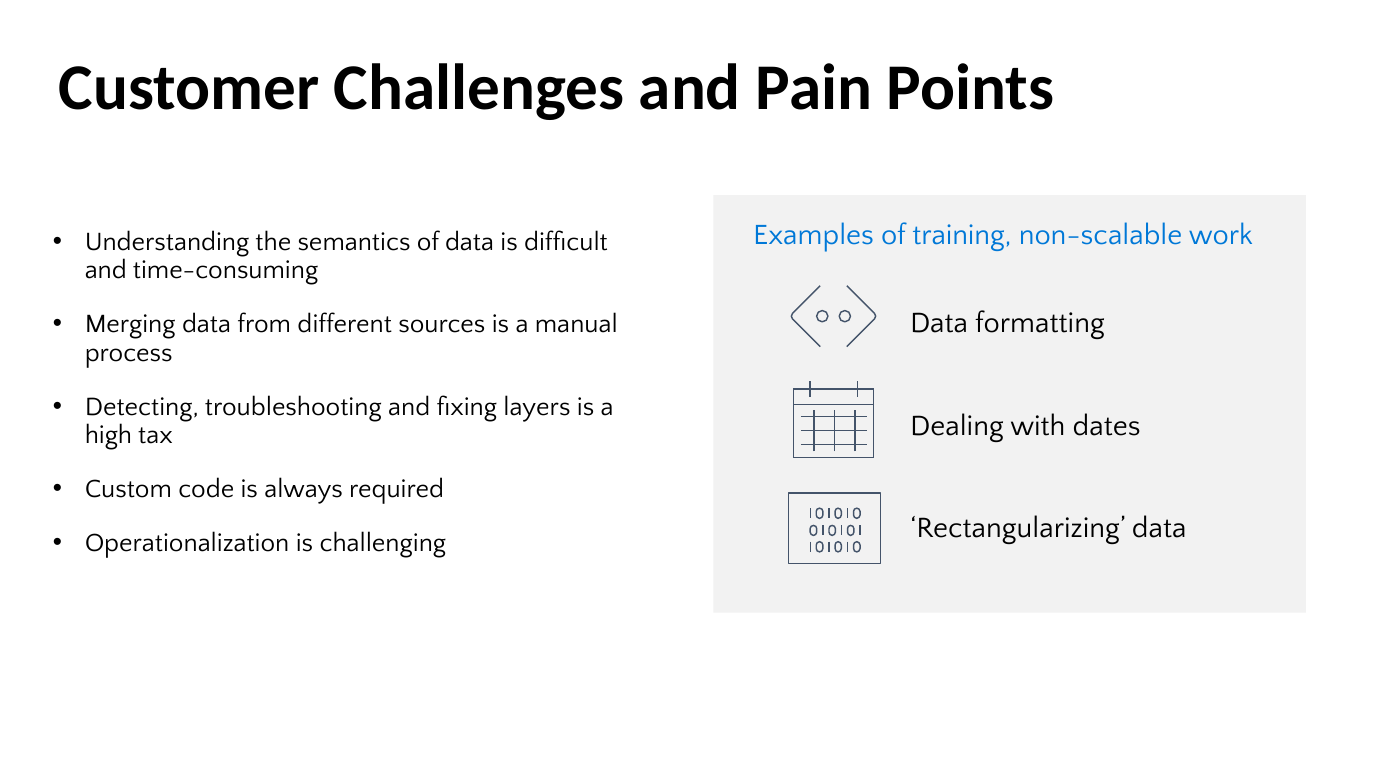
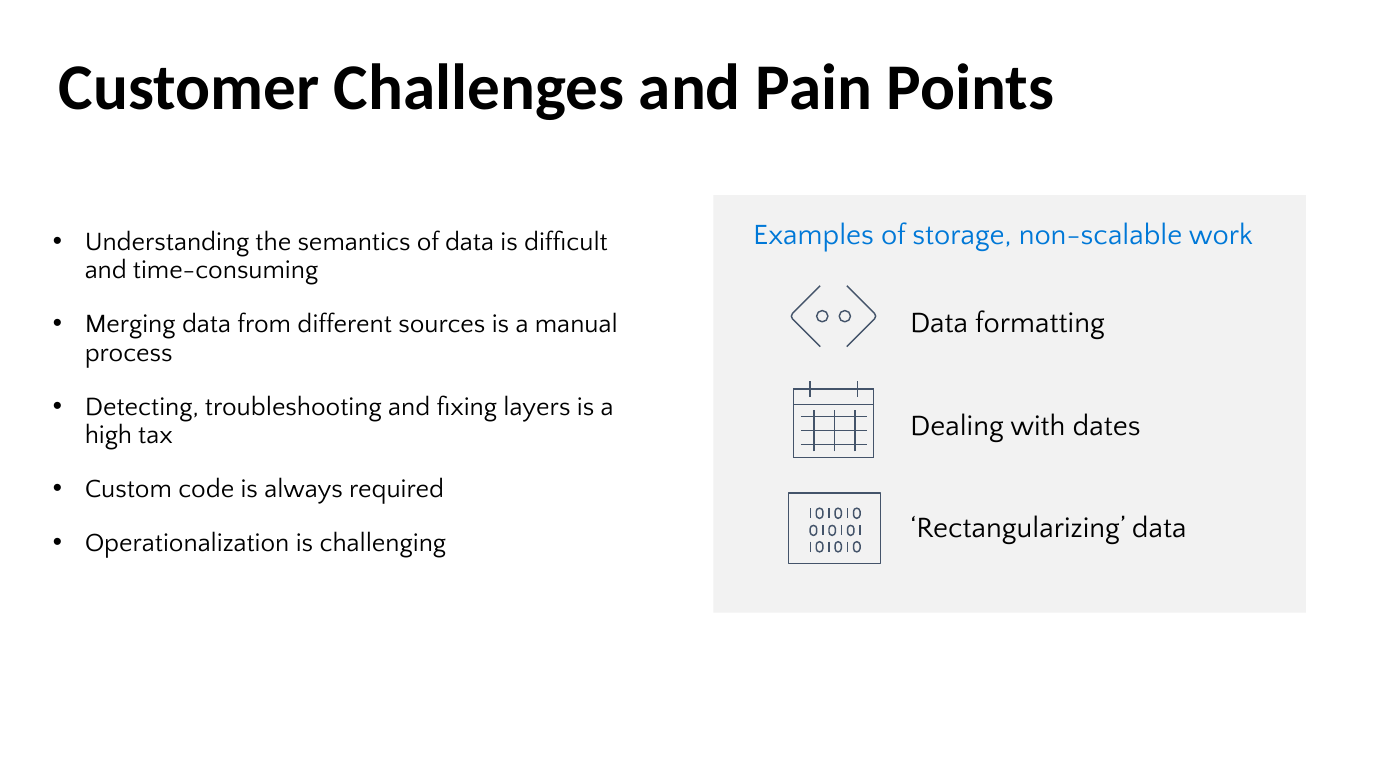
training: training -> storage (962, 234)
